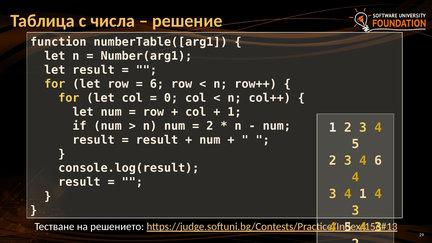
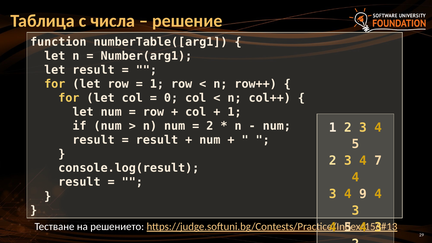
6: 6 -> 1 (157, 84)
4 6: 6 -> 7 (378, 161)
4 1: 1 -> 9 (363, 194)
